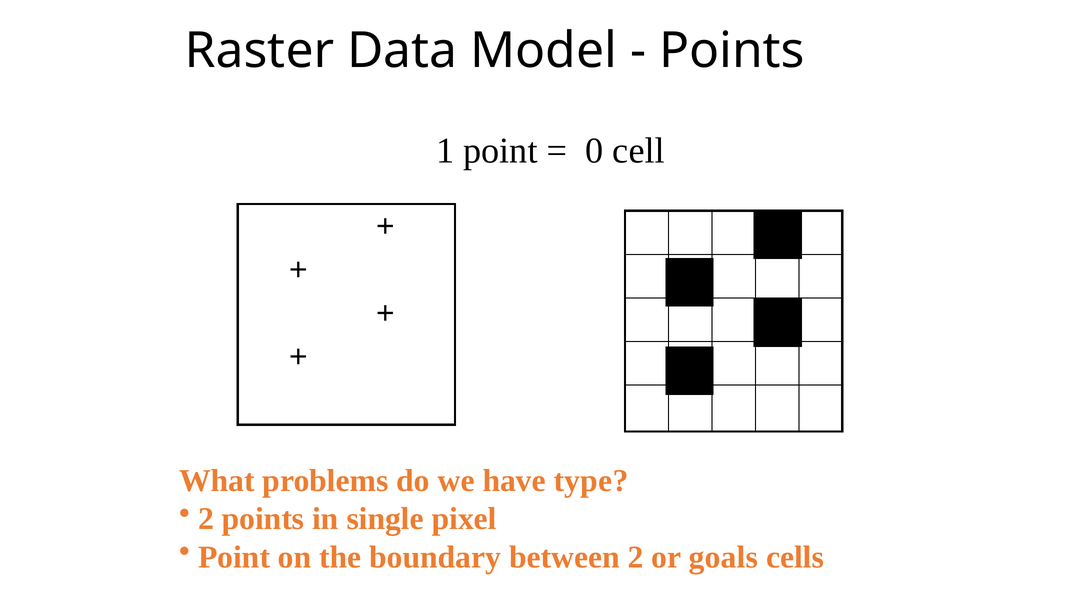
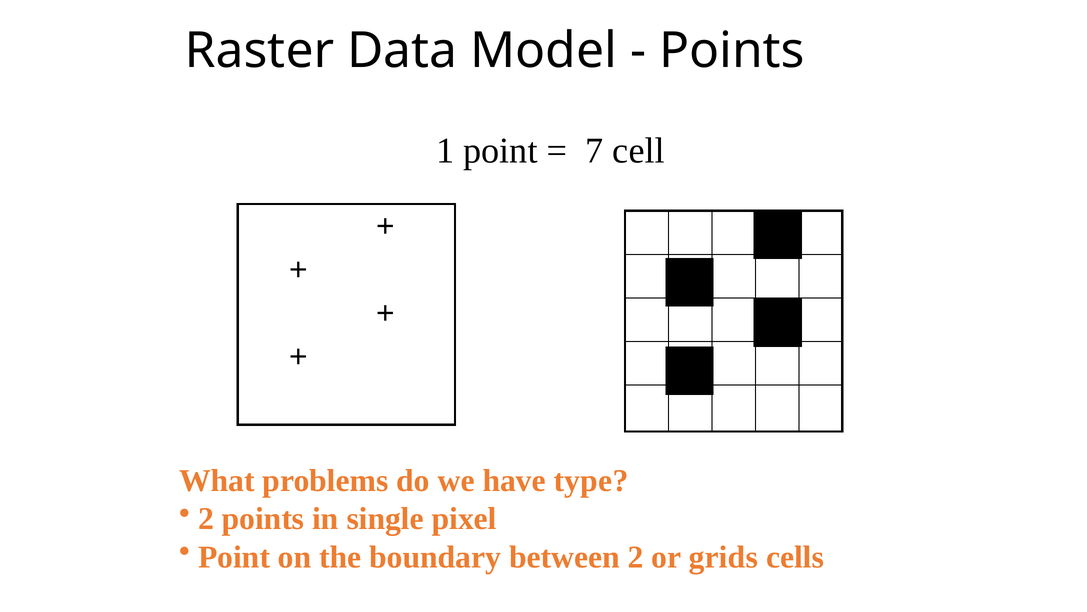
0: 0 -> 7 (594, 151)
goals: goals -> grids (723, 557)
